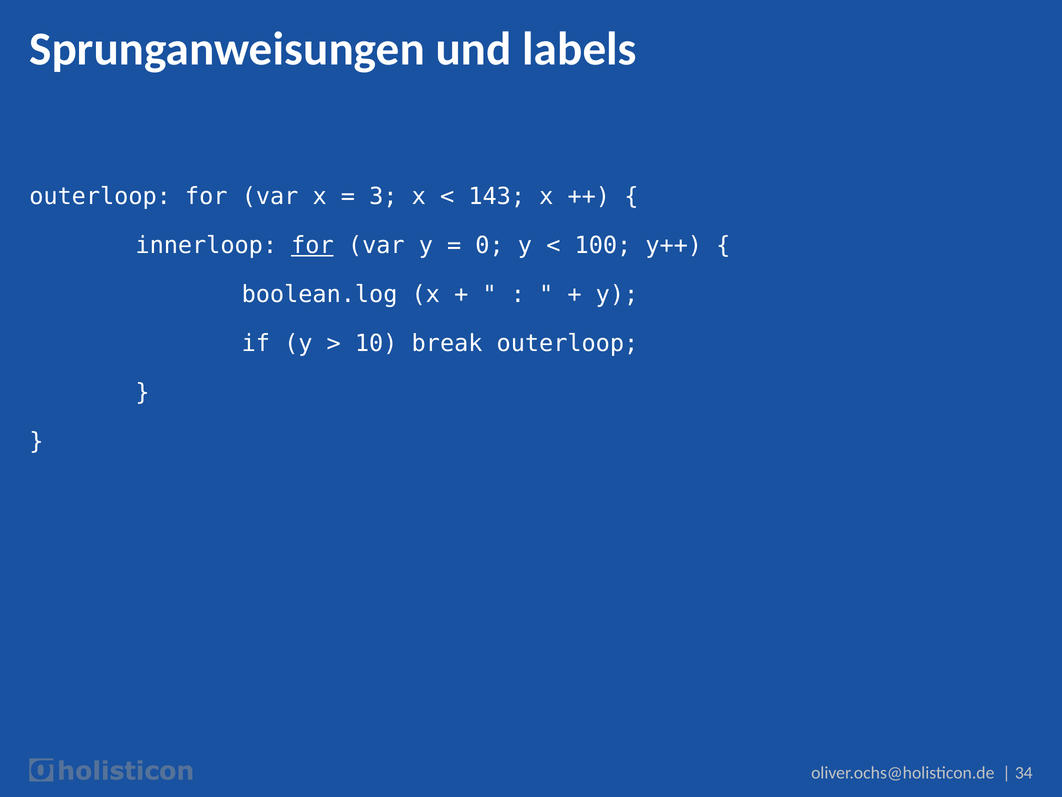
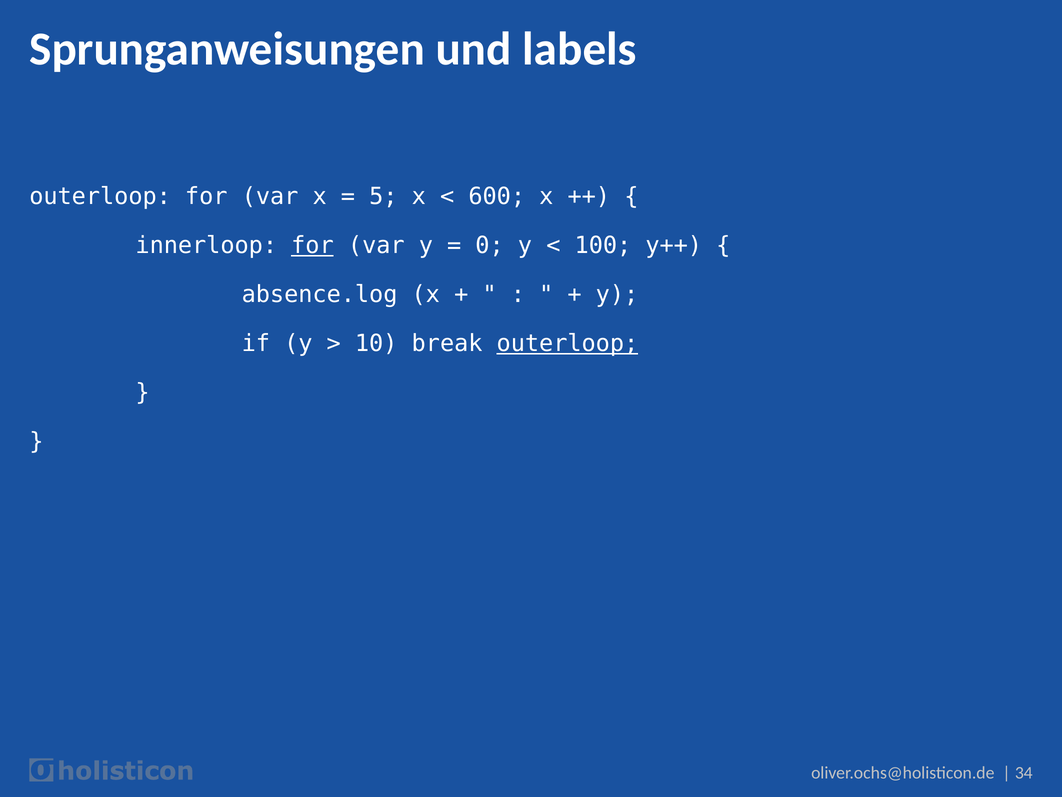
3: 3 -> 5 (383, 197)
143: 143 -> 600 (497, 197)
boolean.log: boolean.log -> absence.log (320, 294)
outerloop underline: none -> present (567, 343)
